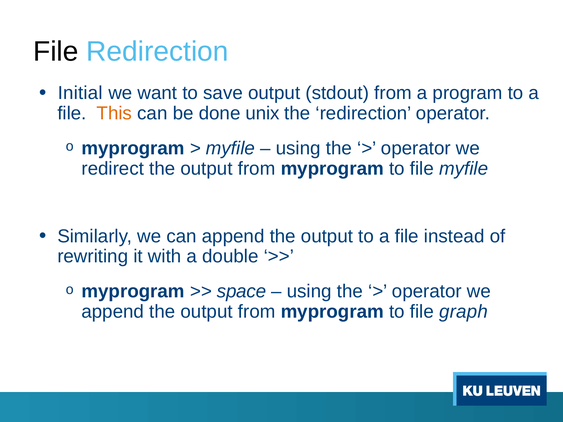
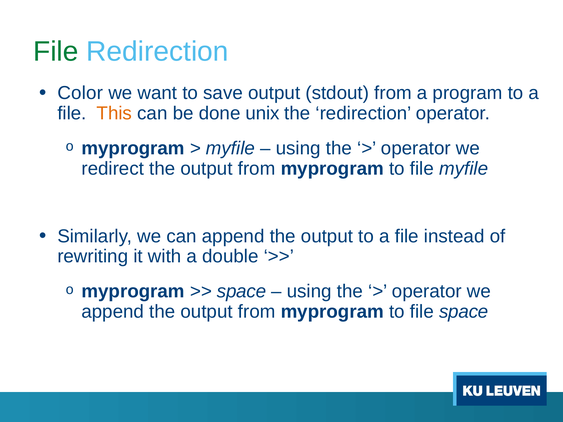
File colour: black -> green (56, 52)
Initial: Initial -> Color (80, 93)
file graph: graph -> space (464, 312)
